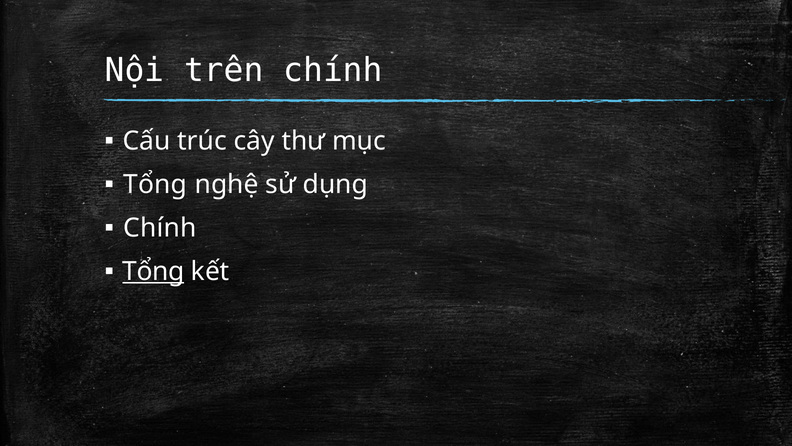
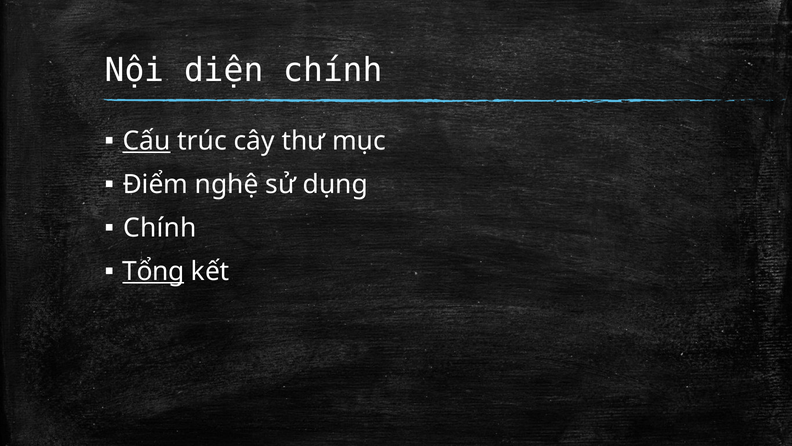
trên: trên -> diện (224, 70)
Cấu underline: none -> present (147, 141)
Tổng: Tổng -> Điểm (155, 184)
